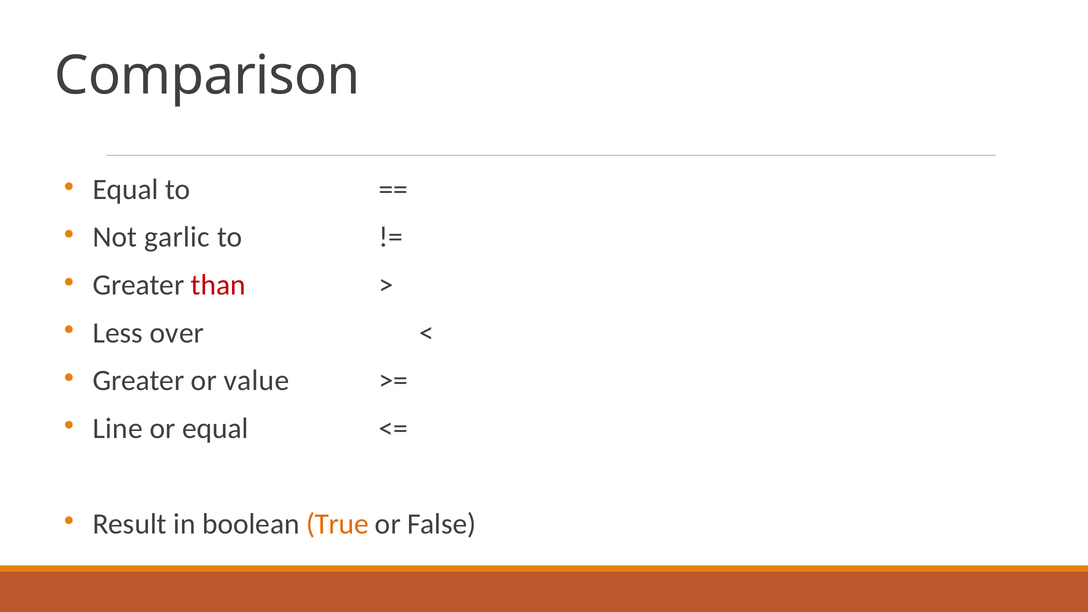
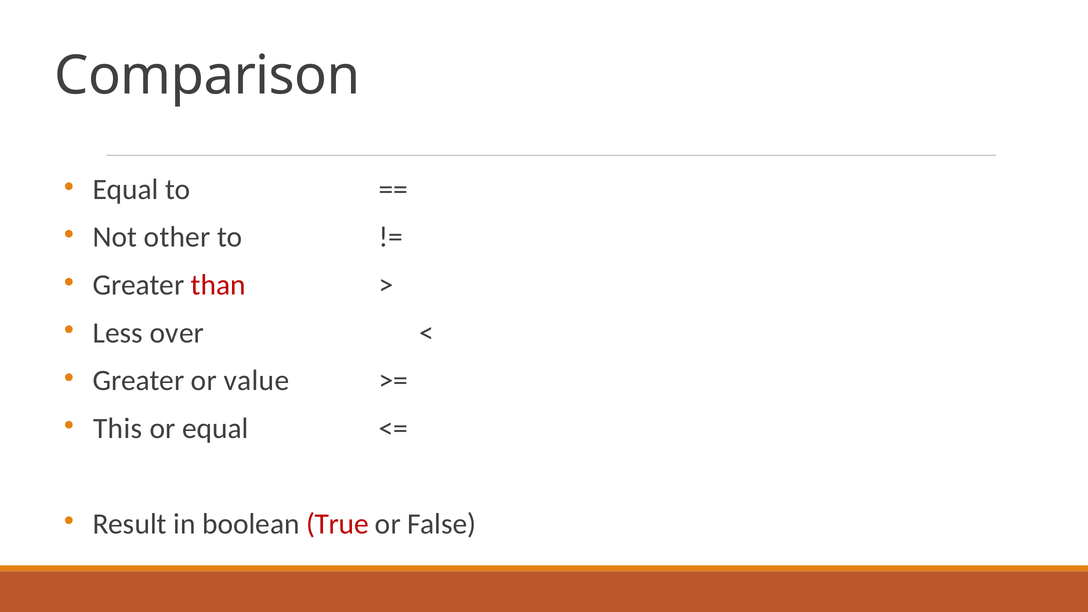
garlic: garlic -> other (177, 237)
Line: Line -> This (118, 428)
True colour: orange -> red (338, 524)
